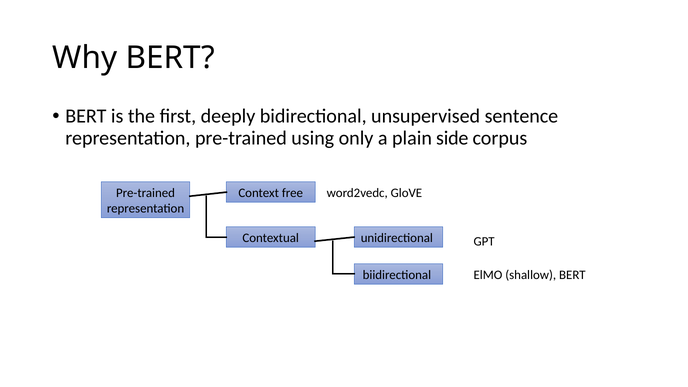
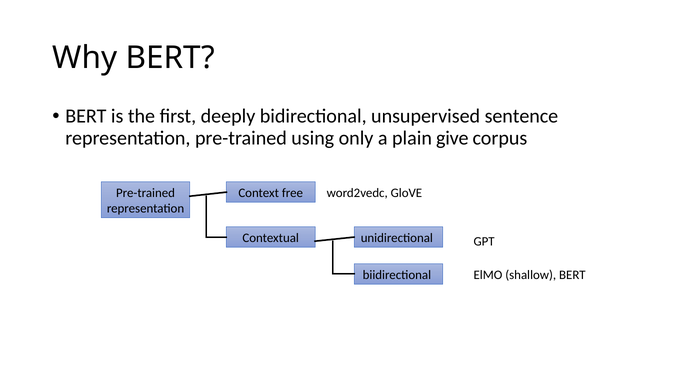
side: side -> give (452, 138)
